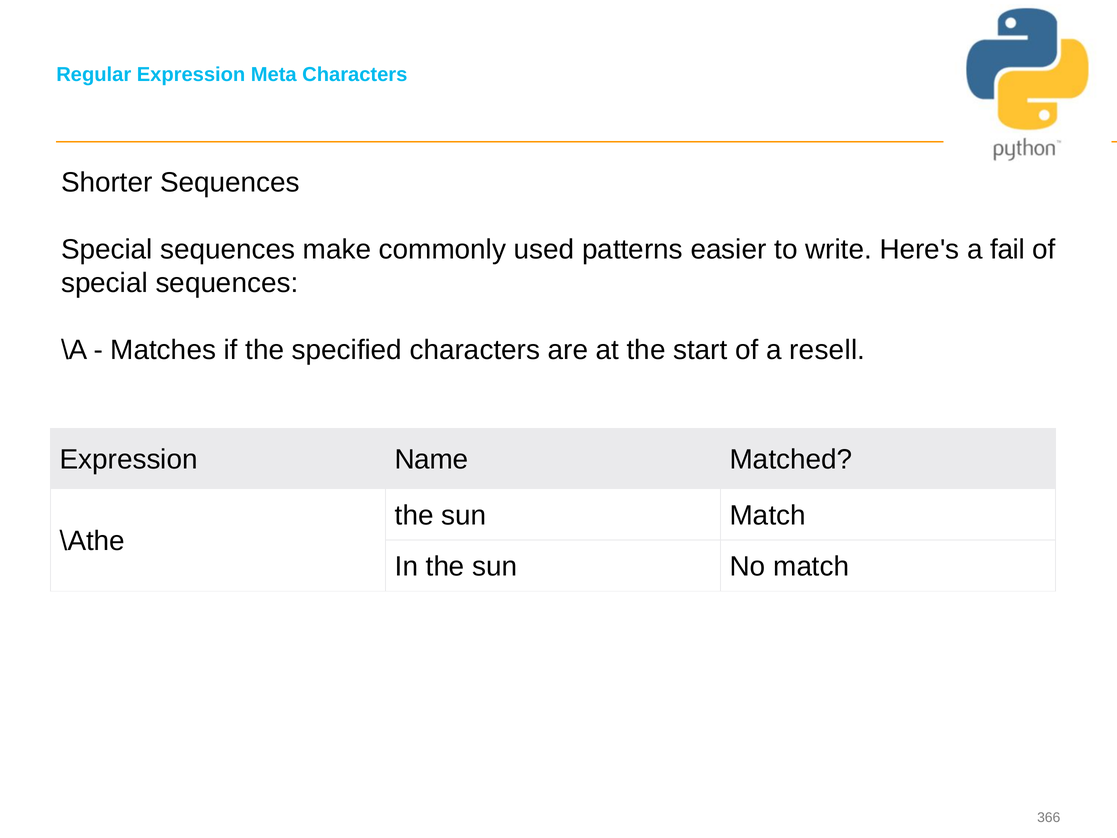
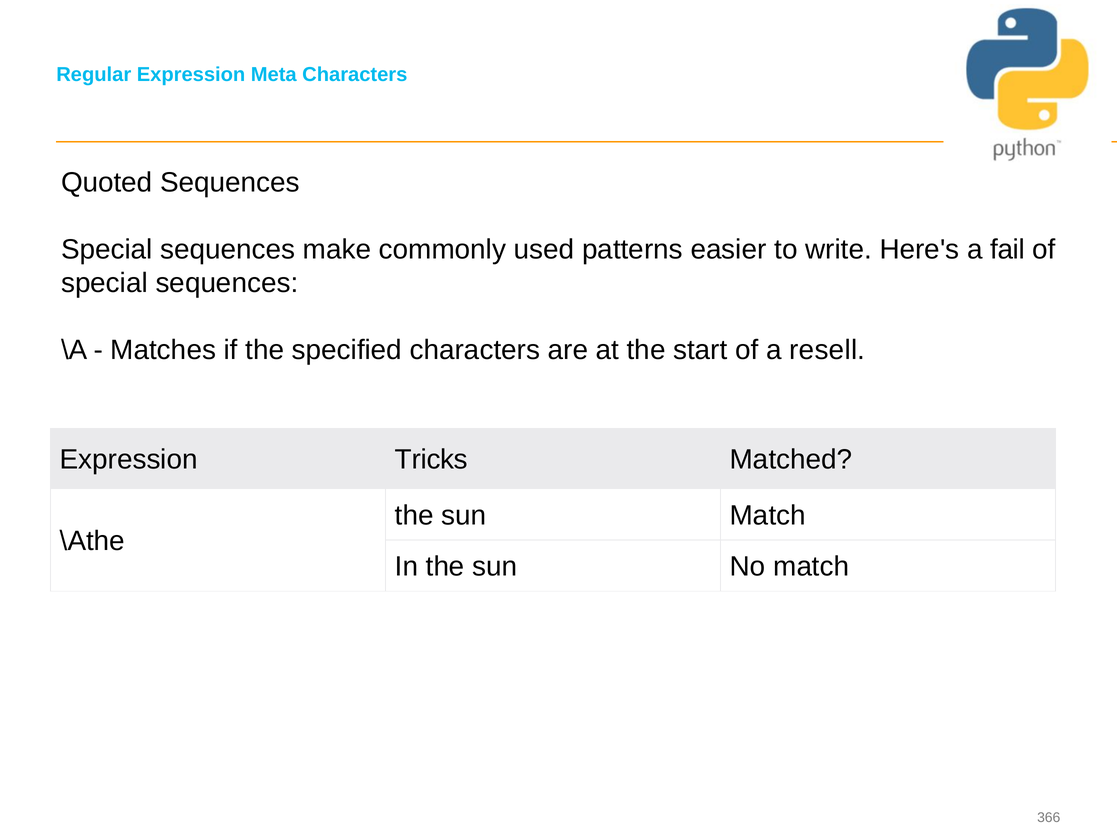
Shorter: Shorter -> Quoted (107, 182)
Name: Name -> Tricks (431, 459)
